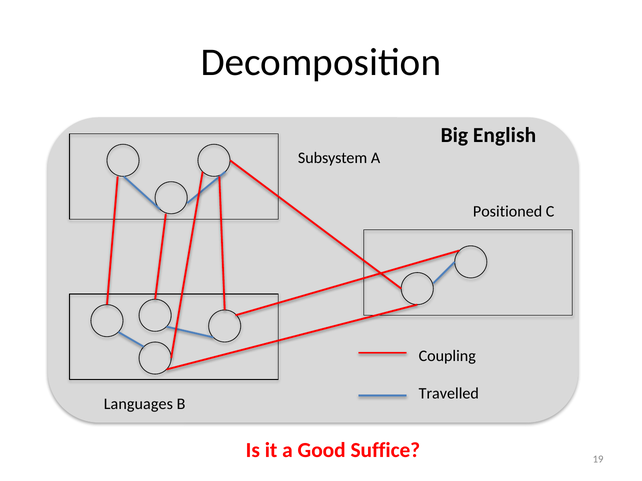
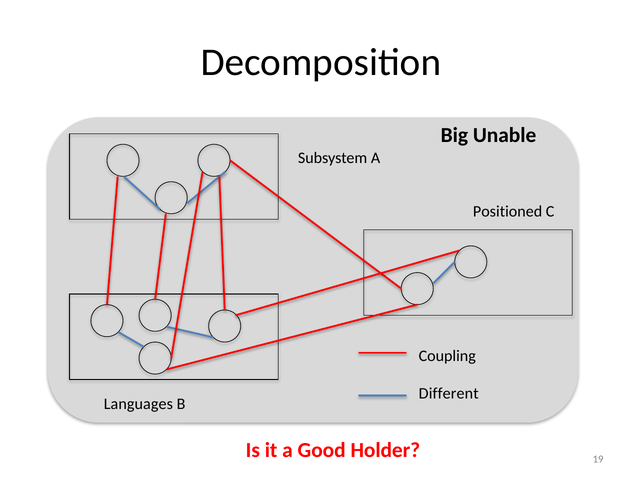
English: English -> Unable (505, 135)
Travelled: Travelled -> Different (449, 394)
Suffice: Suffice -> Holder (385, 451)
